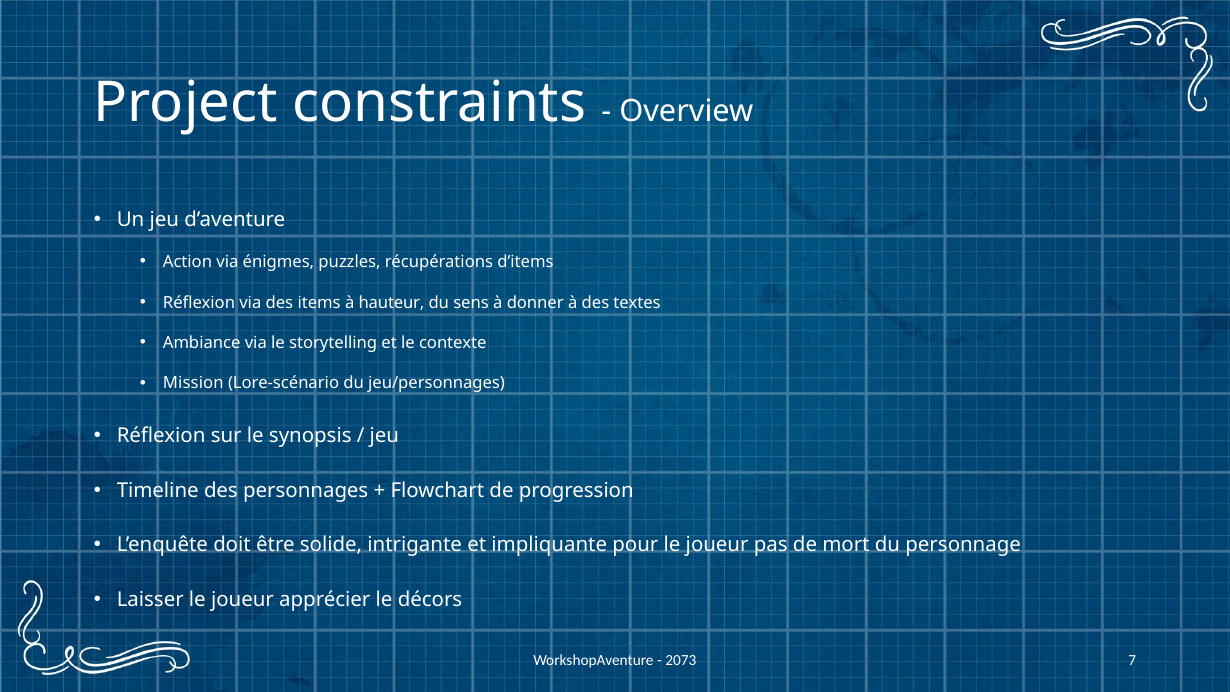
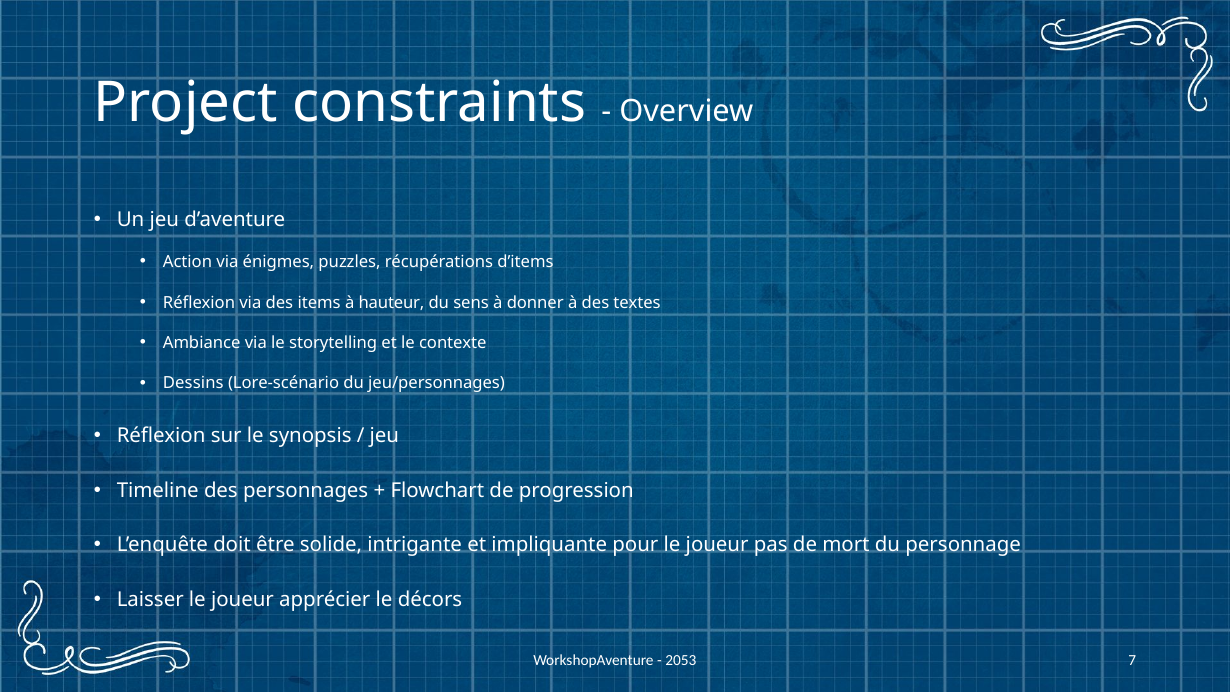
Mission: Mission -> Dessins (193, 383)
2073: 2073 -> 2053 (681, 661)
